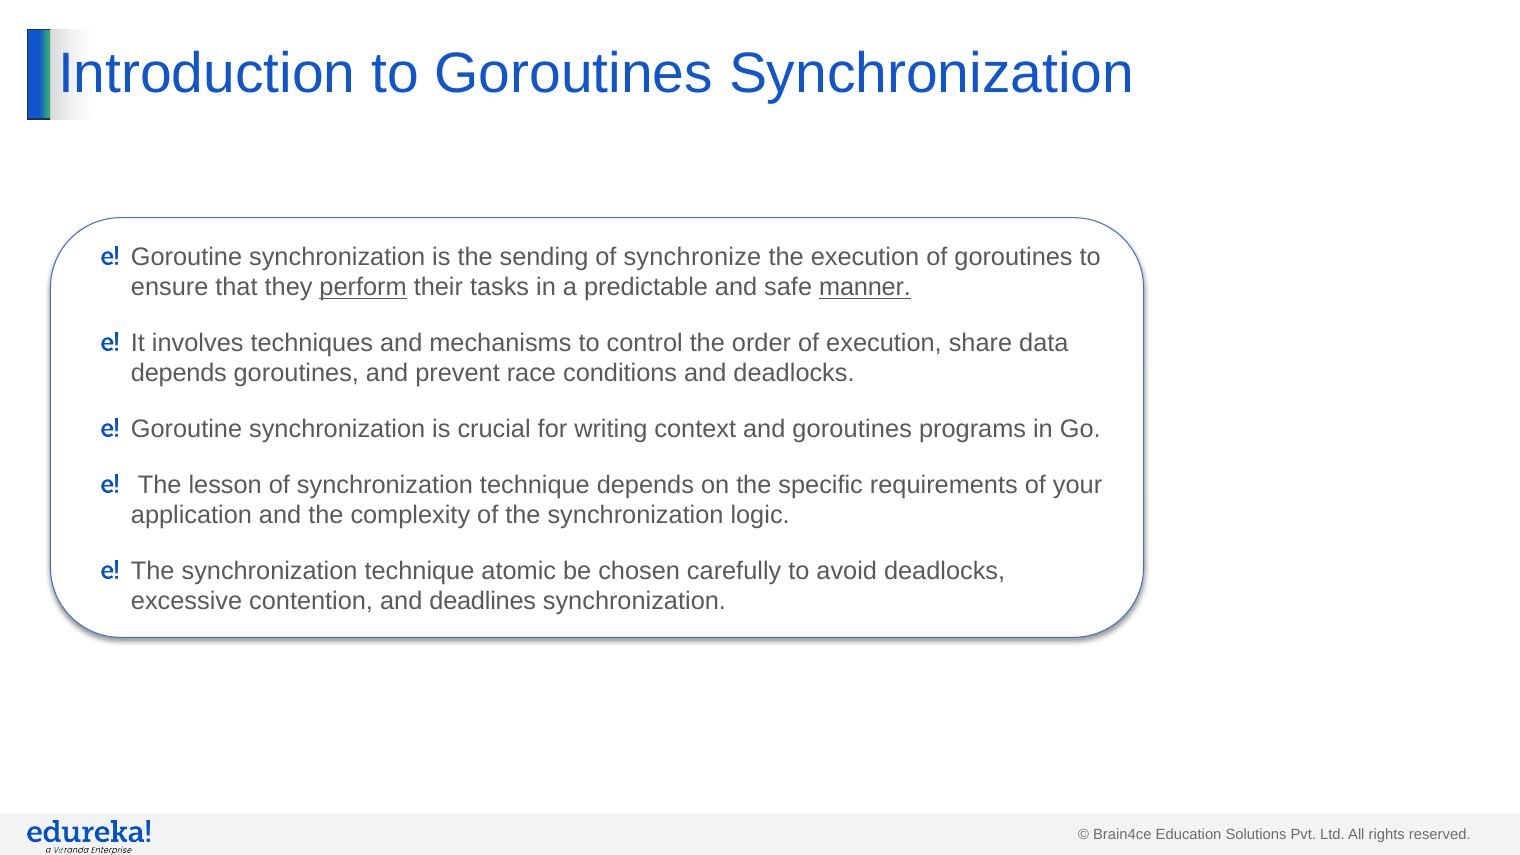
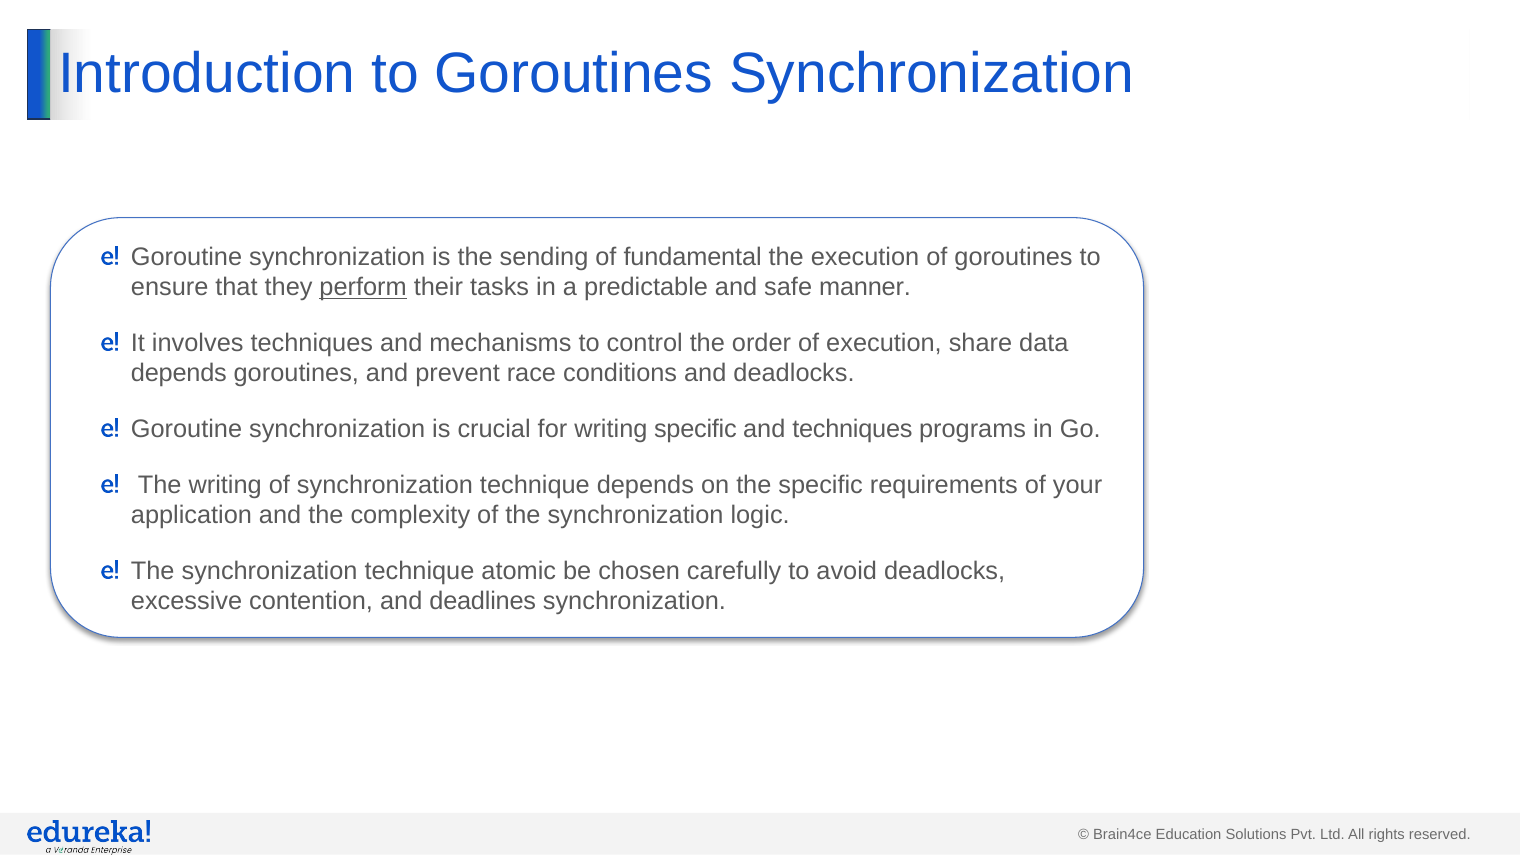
synchronize: synchronize -> fundamental (693, 257)
manner underline: present -> none (865, 287)
writing context: context -> specific (695, 429)
and goroutines: goroutines -> techniques (852, 429)
The lesson: lesson -> writing (225, 485)
